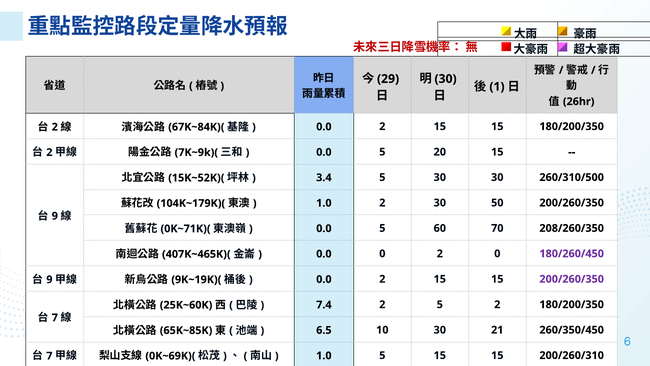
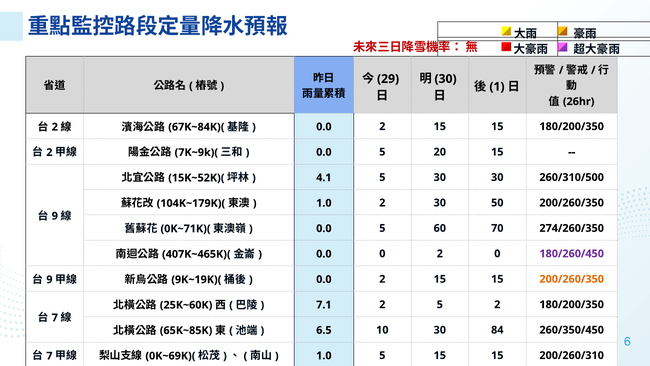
3.4: 3.4 -> 4.1 (324, 177)
208/260/350: 208/260/350 -> 274/260/350 (572, 228)
200/260/350 colour: purple -> orange (572, 279)
7.4: 7.4 -> 7.1 (324, 304)
21: 21 -> 84 (497, 330)
